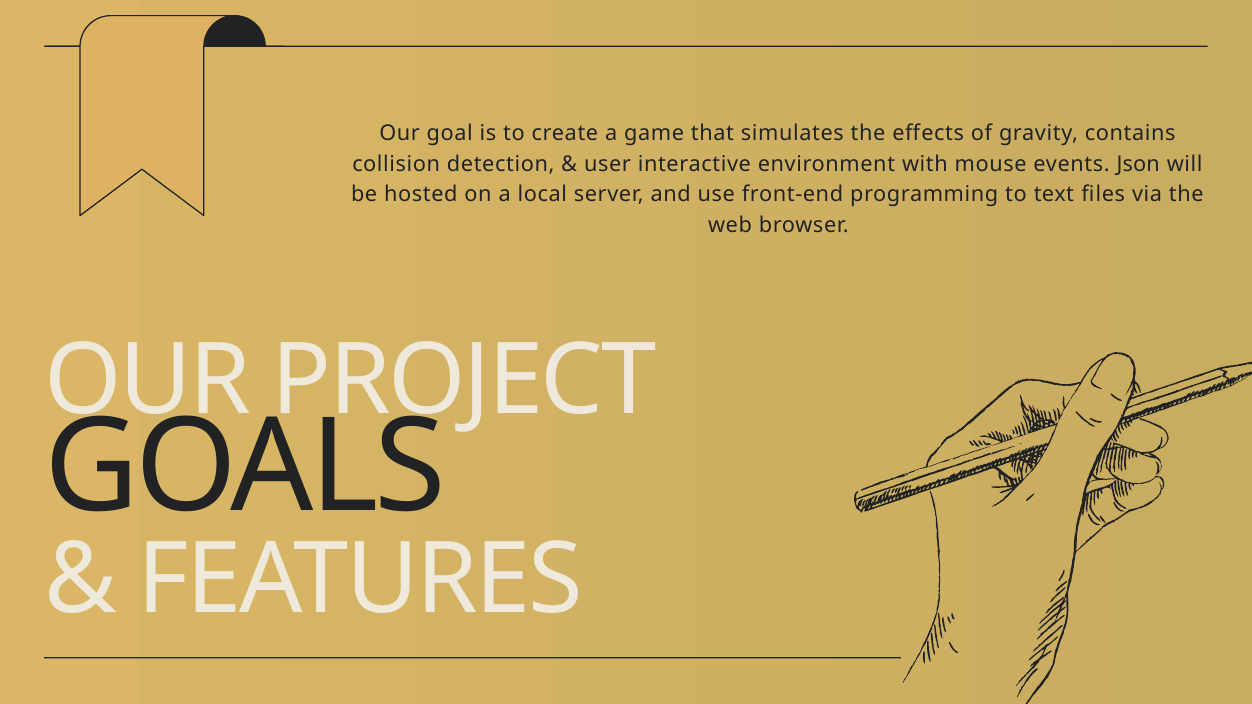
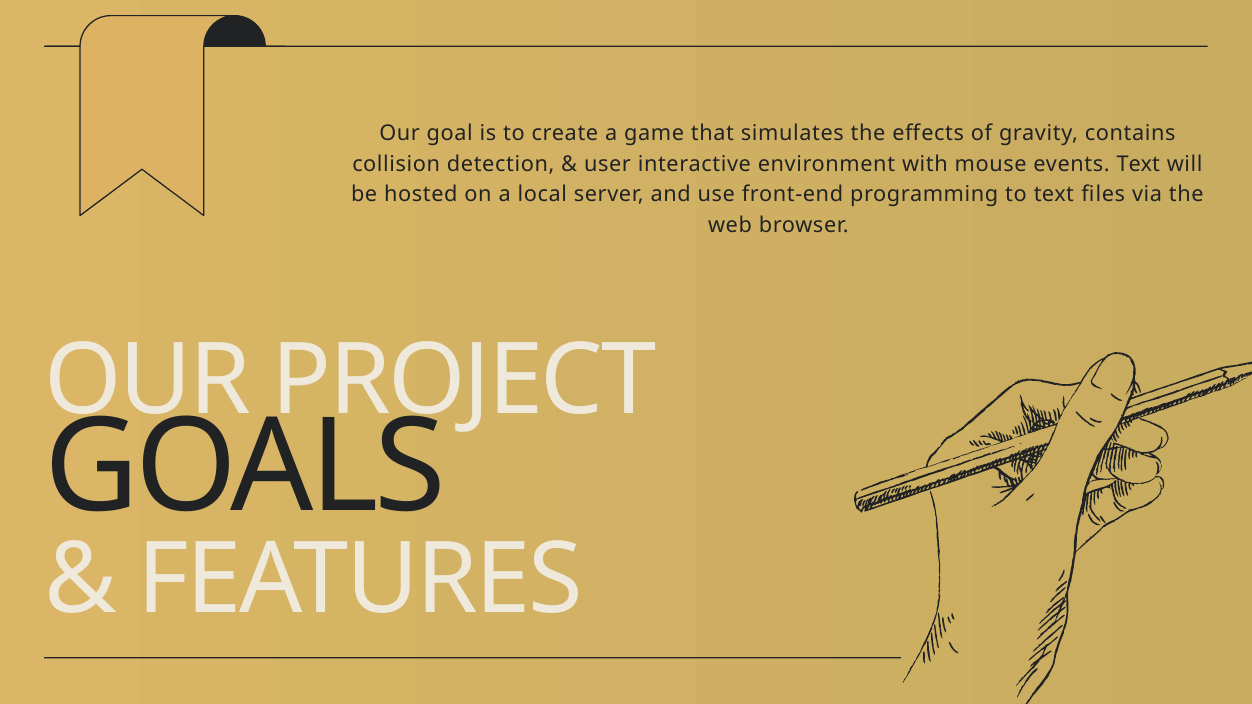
events Json: Json -> Text (1138, 164)
